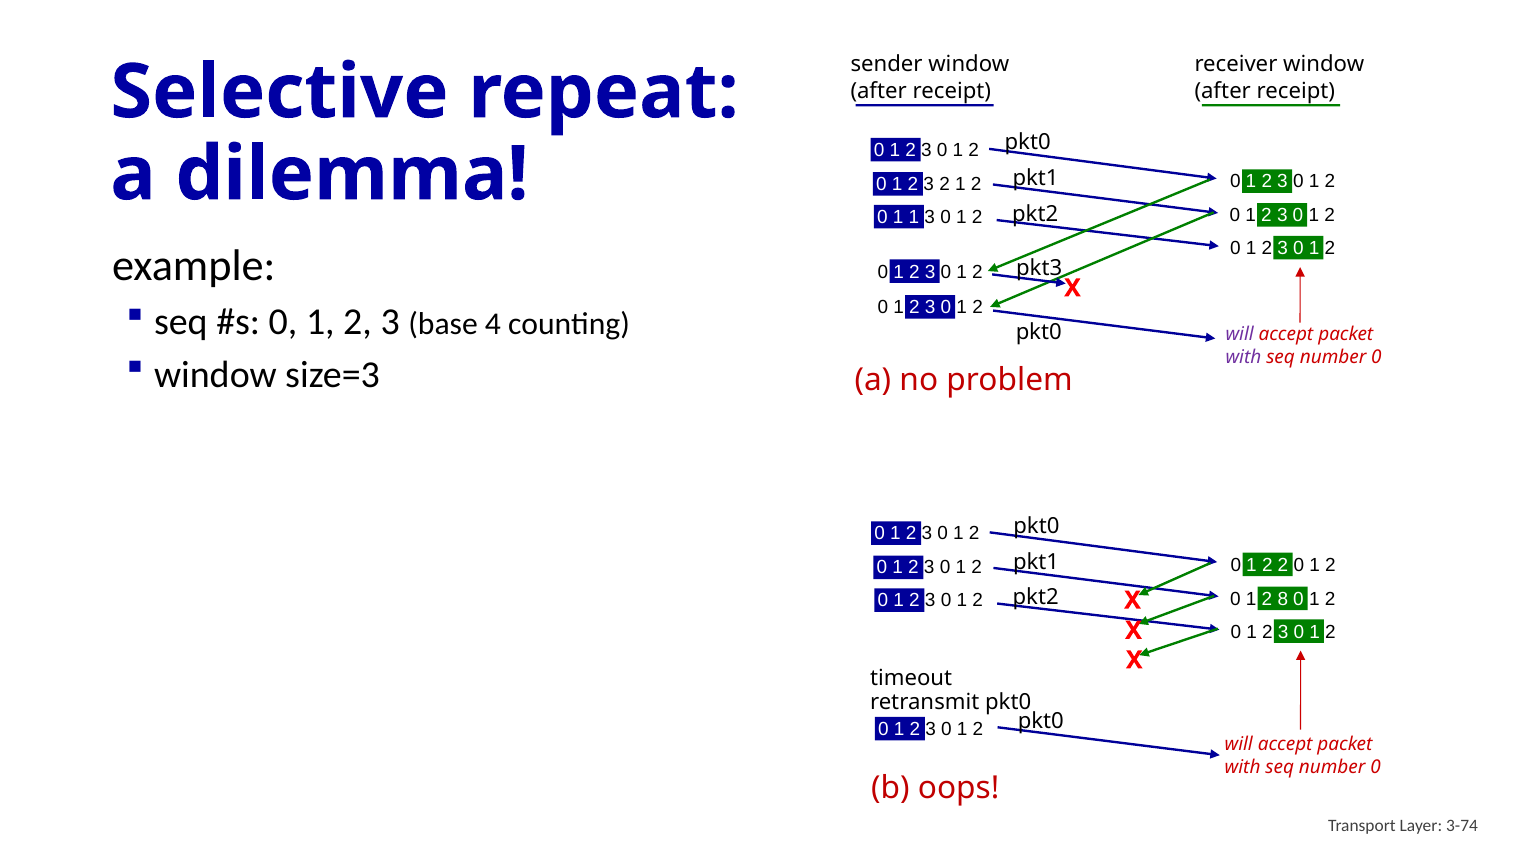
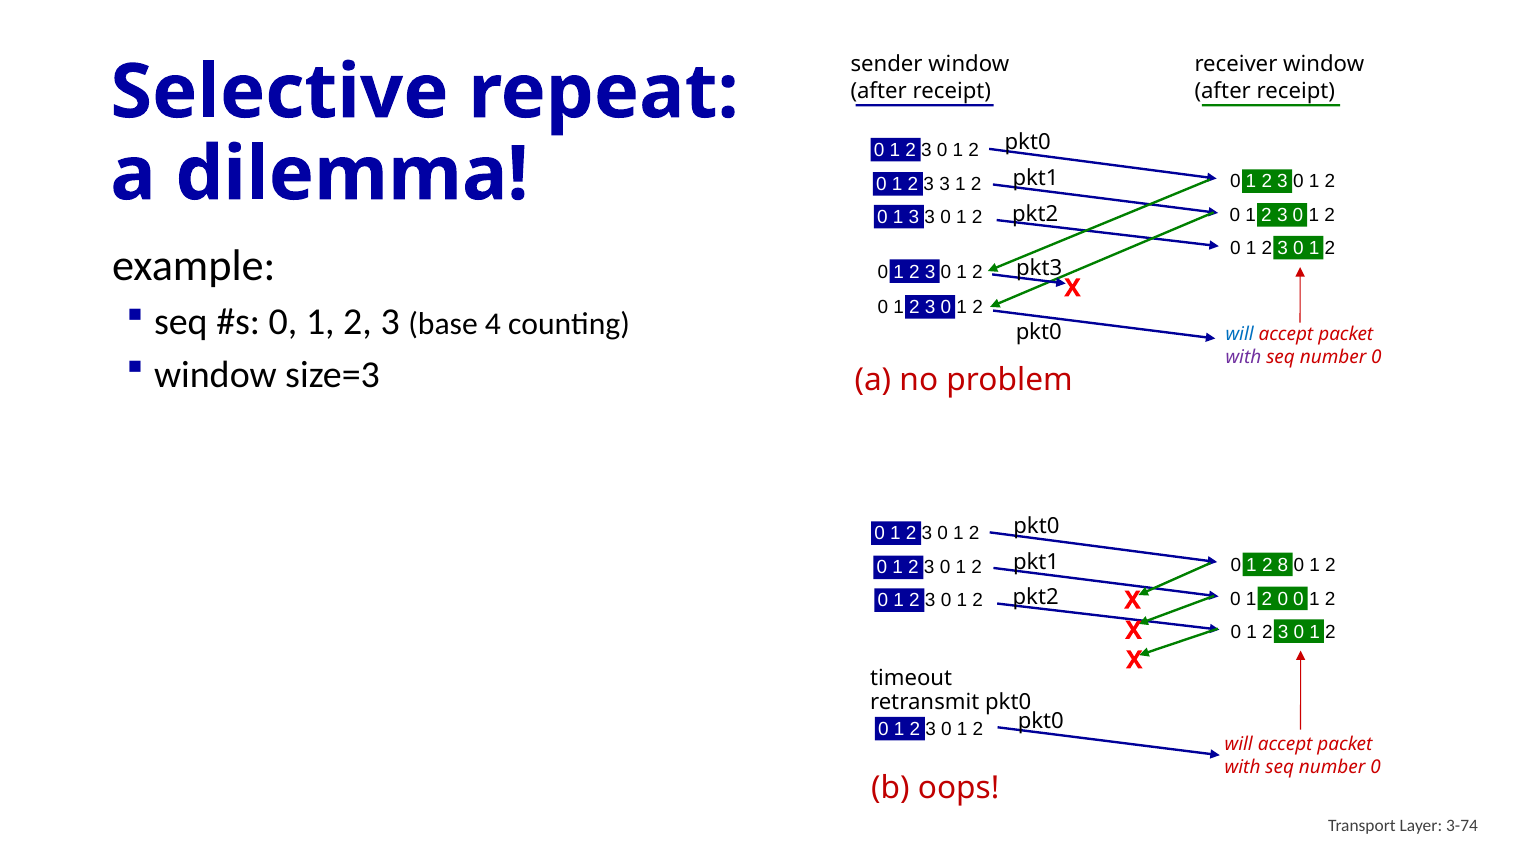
2 3 2: 2 -> 3 (945, 184)
1 1: 1 -> 3 (914, 217)
will colour: purple -> blue (1240, 334)
2 2: 2 -> 8 (1283, 565)
8: 8 -> 0 (1283, 599)
